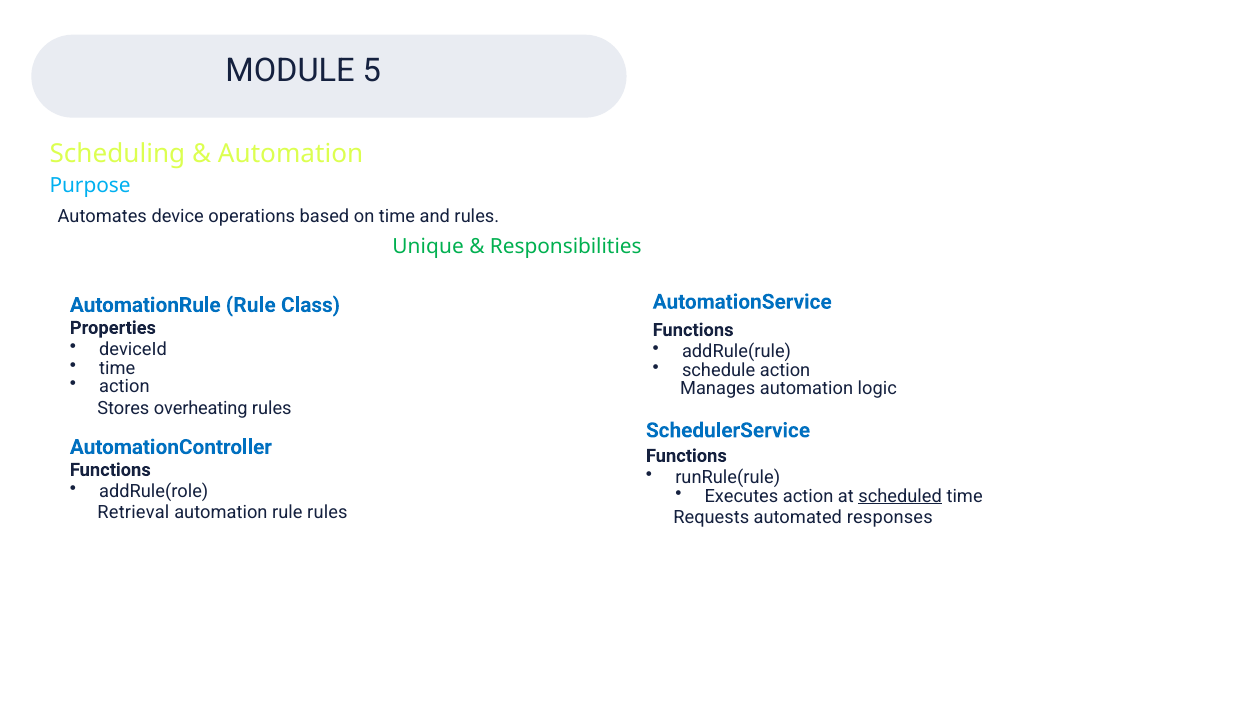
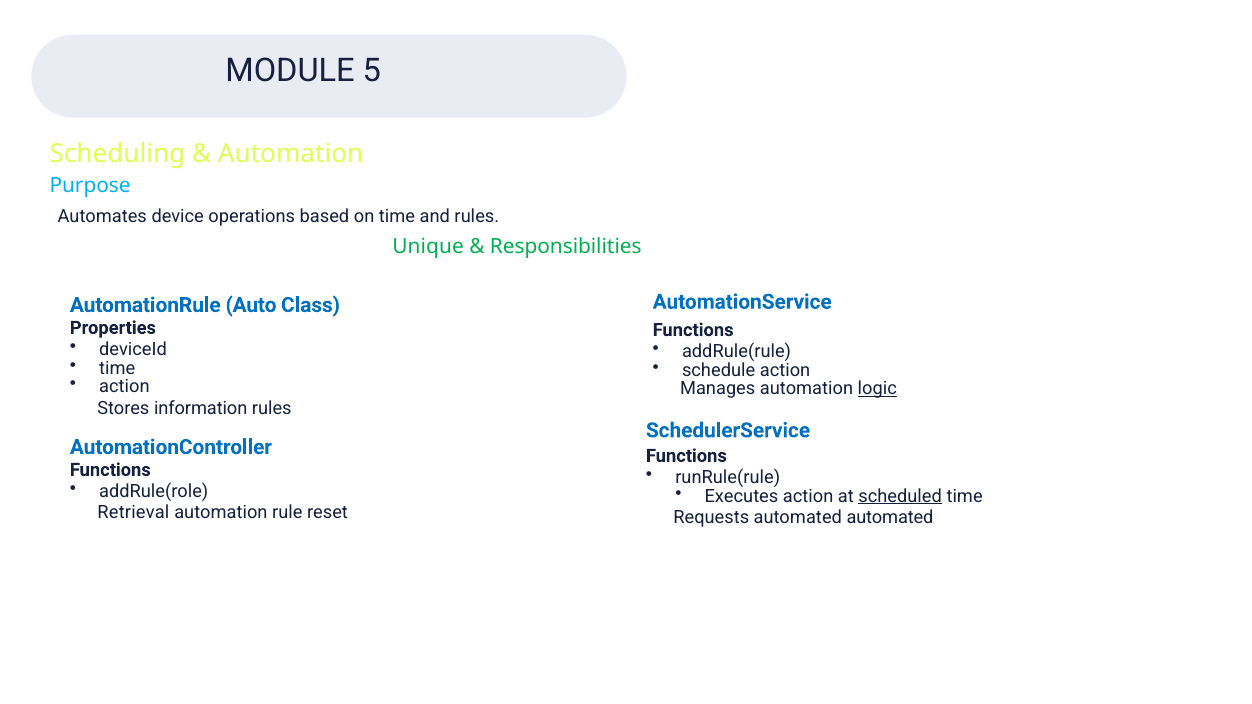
AutomationRule Rule: Rule -> Auto (251, 305)
logic underline: none -> present (877, 389)
overheating: overheating -> information (201, 408)
rule rules: rules -> reset (328, 513)
automated responses: responses -> automated (890, 518)
